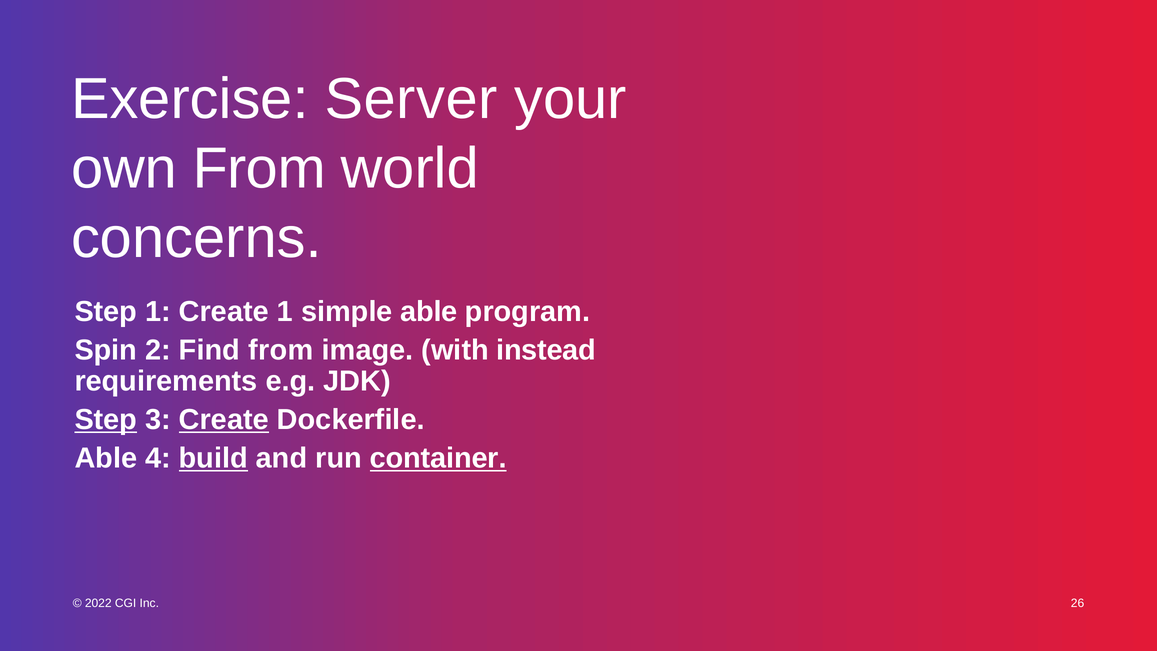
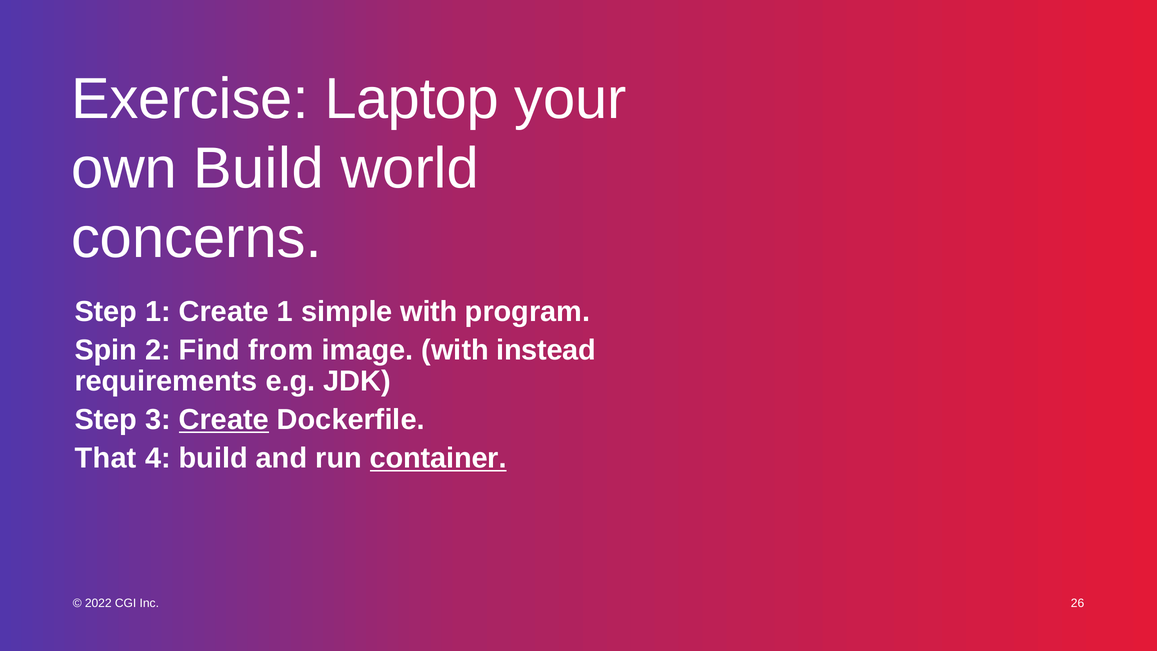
Server: Server -> Laptop (412, 99)
own From: From -> Build (259, 169)
simple able: able -> with (429, 312)
Step underline: present -> none (106, 420)
Able: Able -> That (106, 458)
build underline: present -> none (213, 458)
